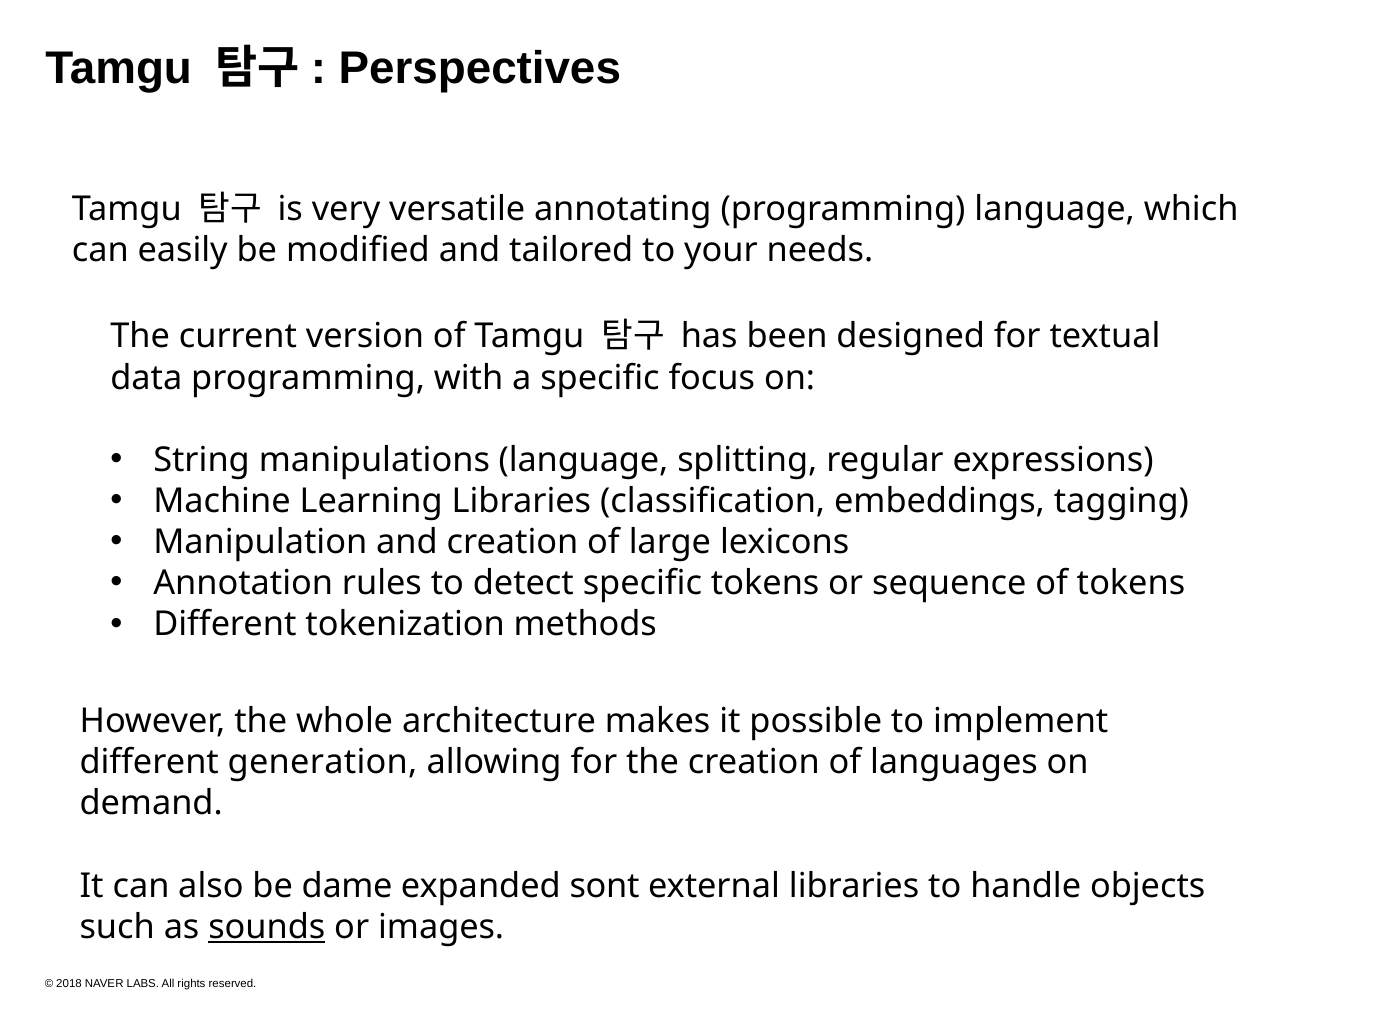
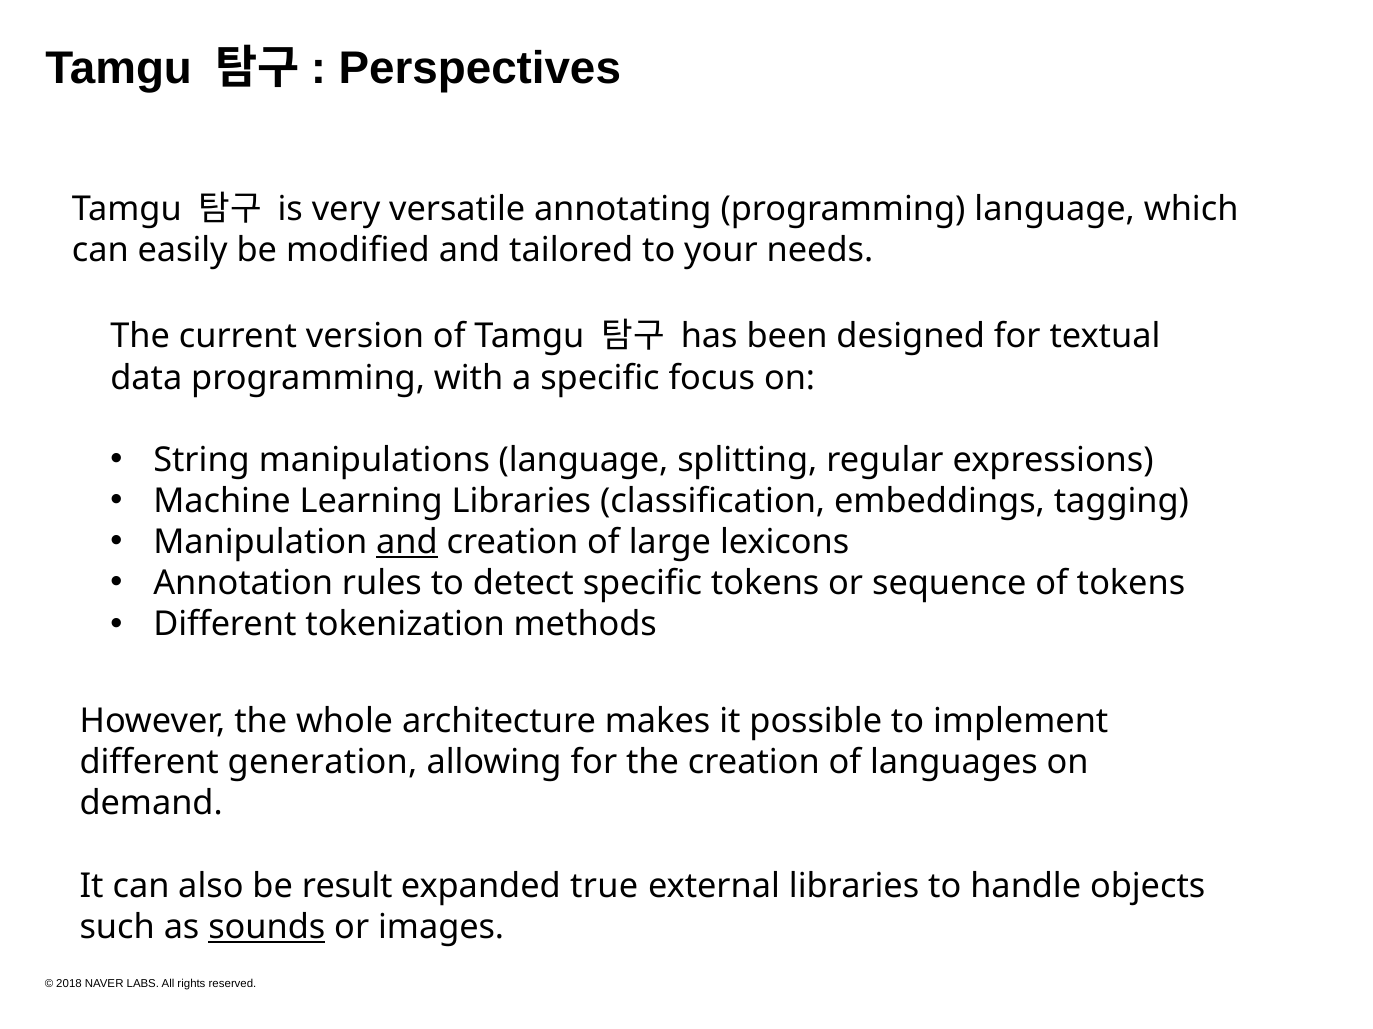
and underline: none -> present (407, 543)
dame: dame -> result (347, 887)
sont: sont -> true (604, 887)
